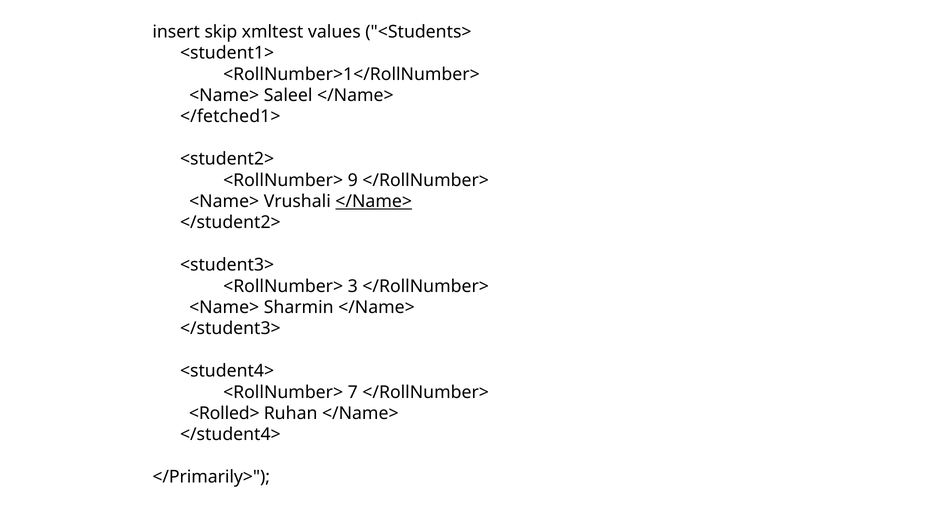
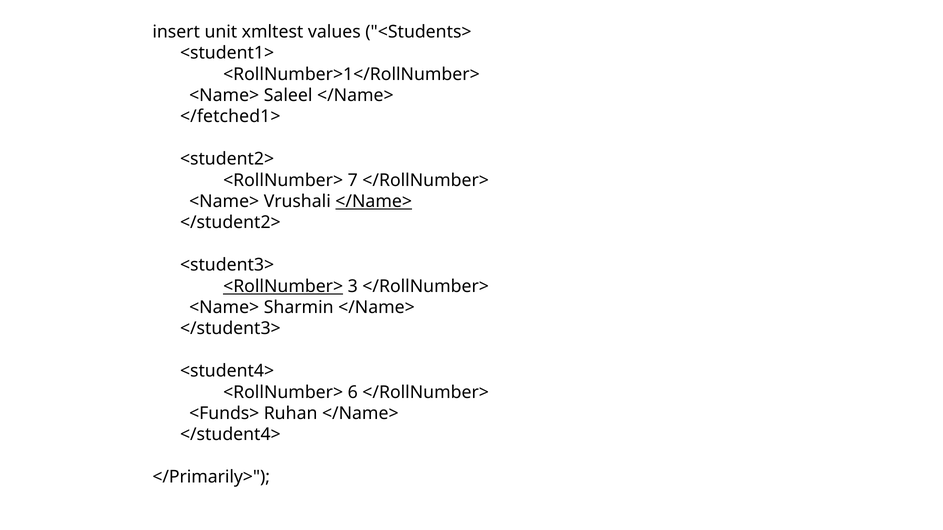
skip: skip -> unit (221, 32)
9: 9 -> 7 (353, 180)
<RollNumber> underline: none -> present (283, 286)
7: 7 -> 6 (353, 393)
<Rolled>: <Rolled> -> <Funds> (224, 414)
